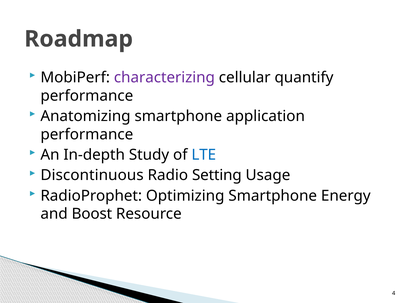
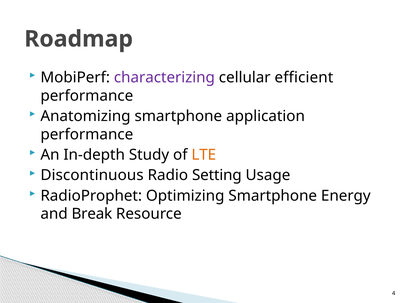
quantify: quantify -> efficient (304, 78)
LTE colour: blue -> orange (204, 155)
Boost: Boost -> Break (92, 214)
